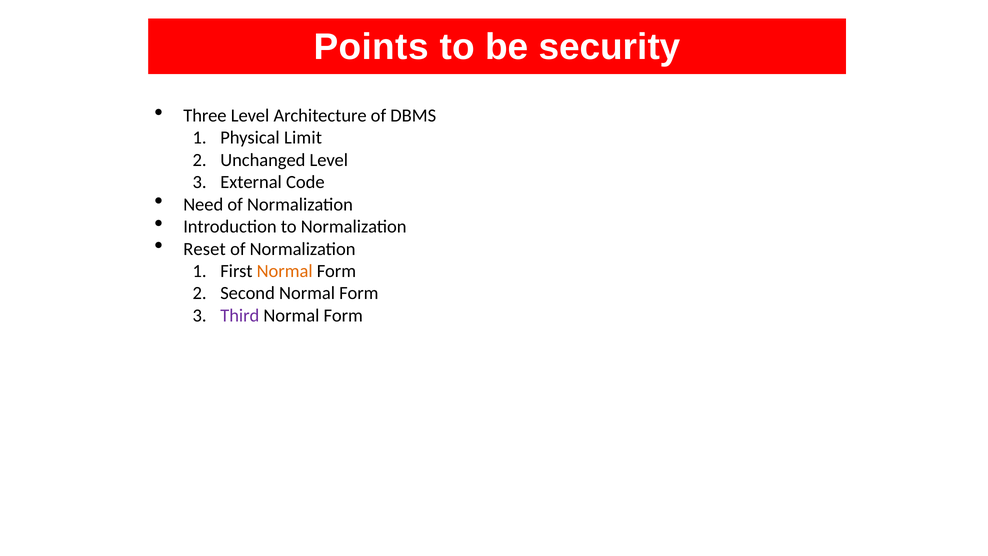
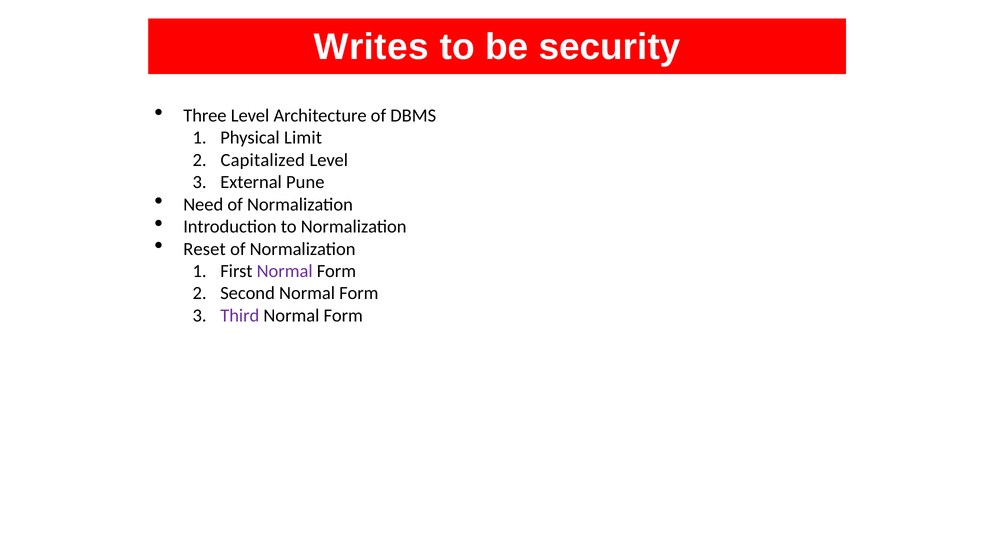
Points: Points -> Writes (371, 47)
Unchanged: Unchanged -> Capitalized (263, 160)
Code: Code -> Pune (305, 182)
Normal colour: orange -> purple (285, 271)
